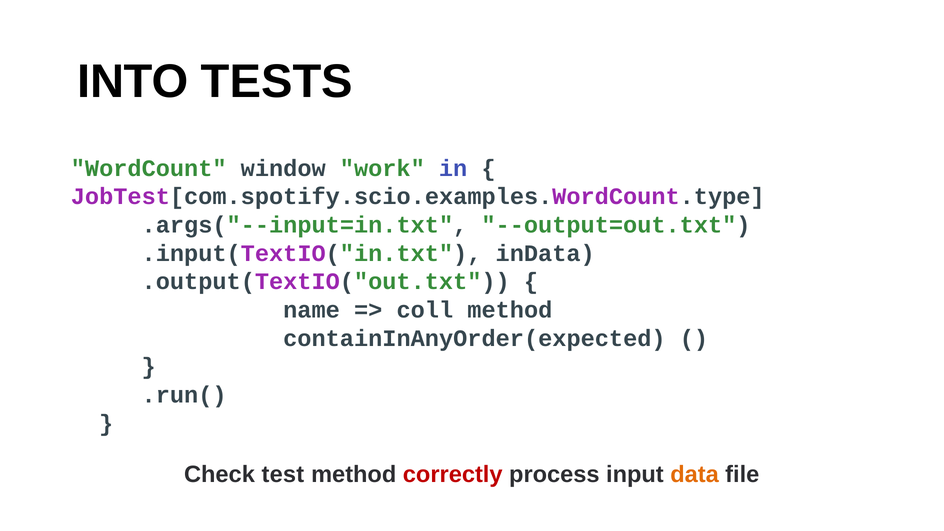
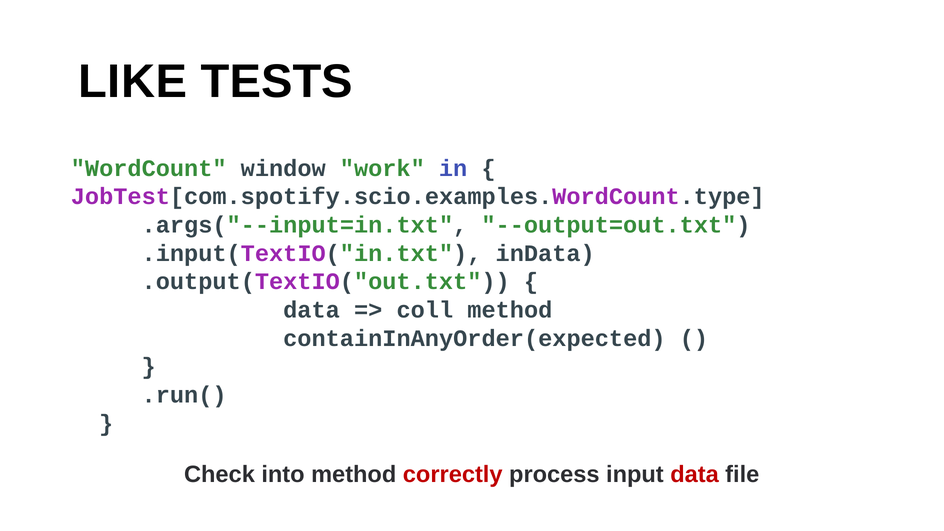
INTO: INTO -> LIKE (133, 82)
name: name -> data (312, 310)
test: test -> into (283, 474)
data colour: orange -> red (695, 474)
